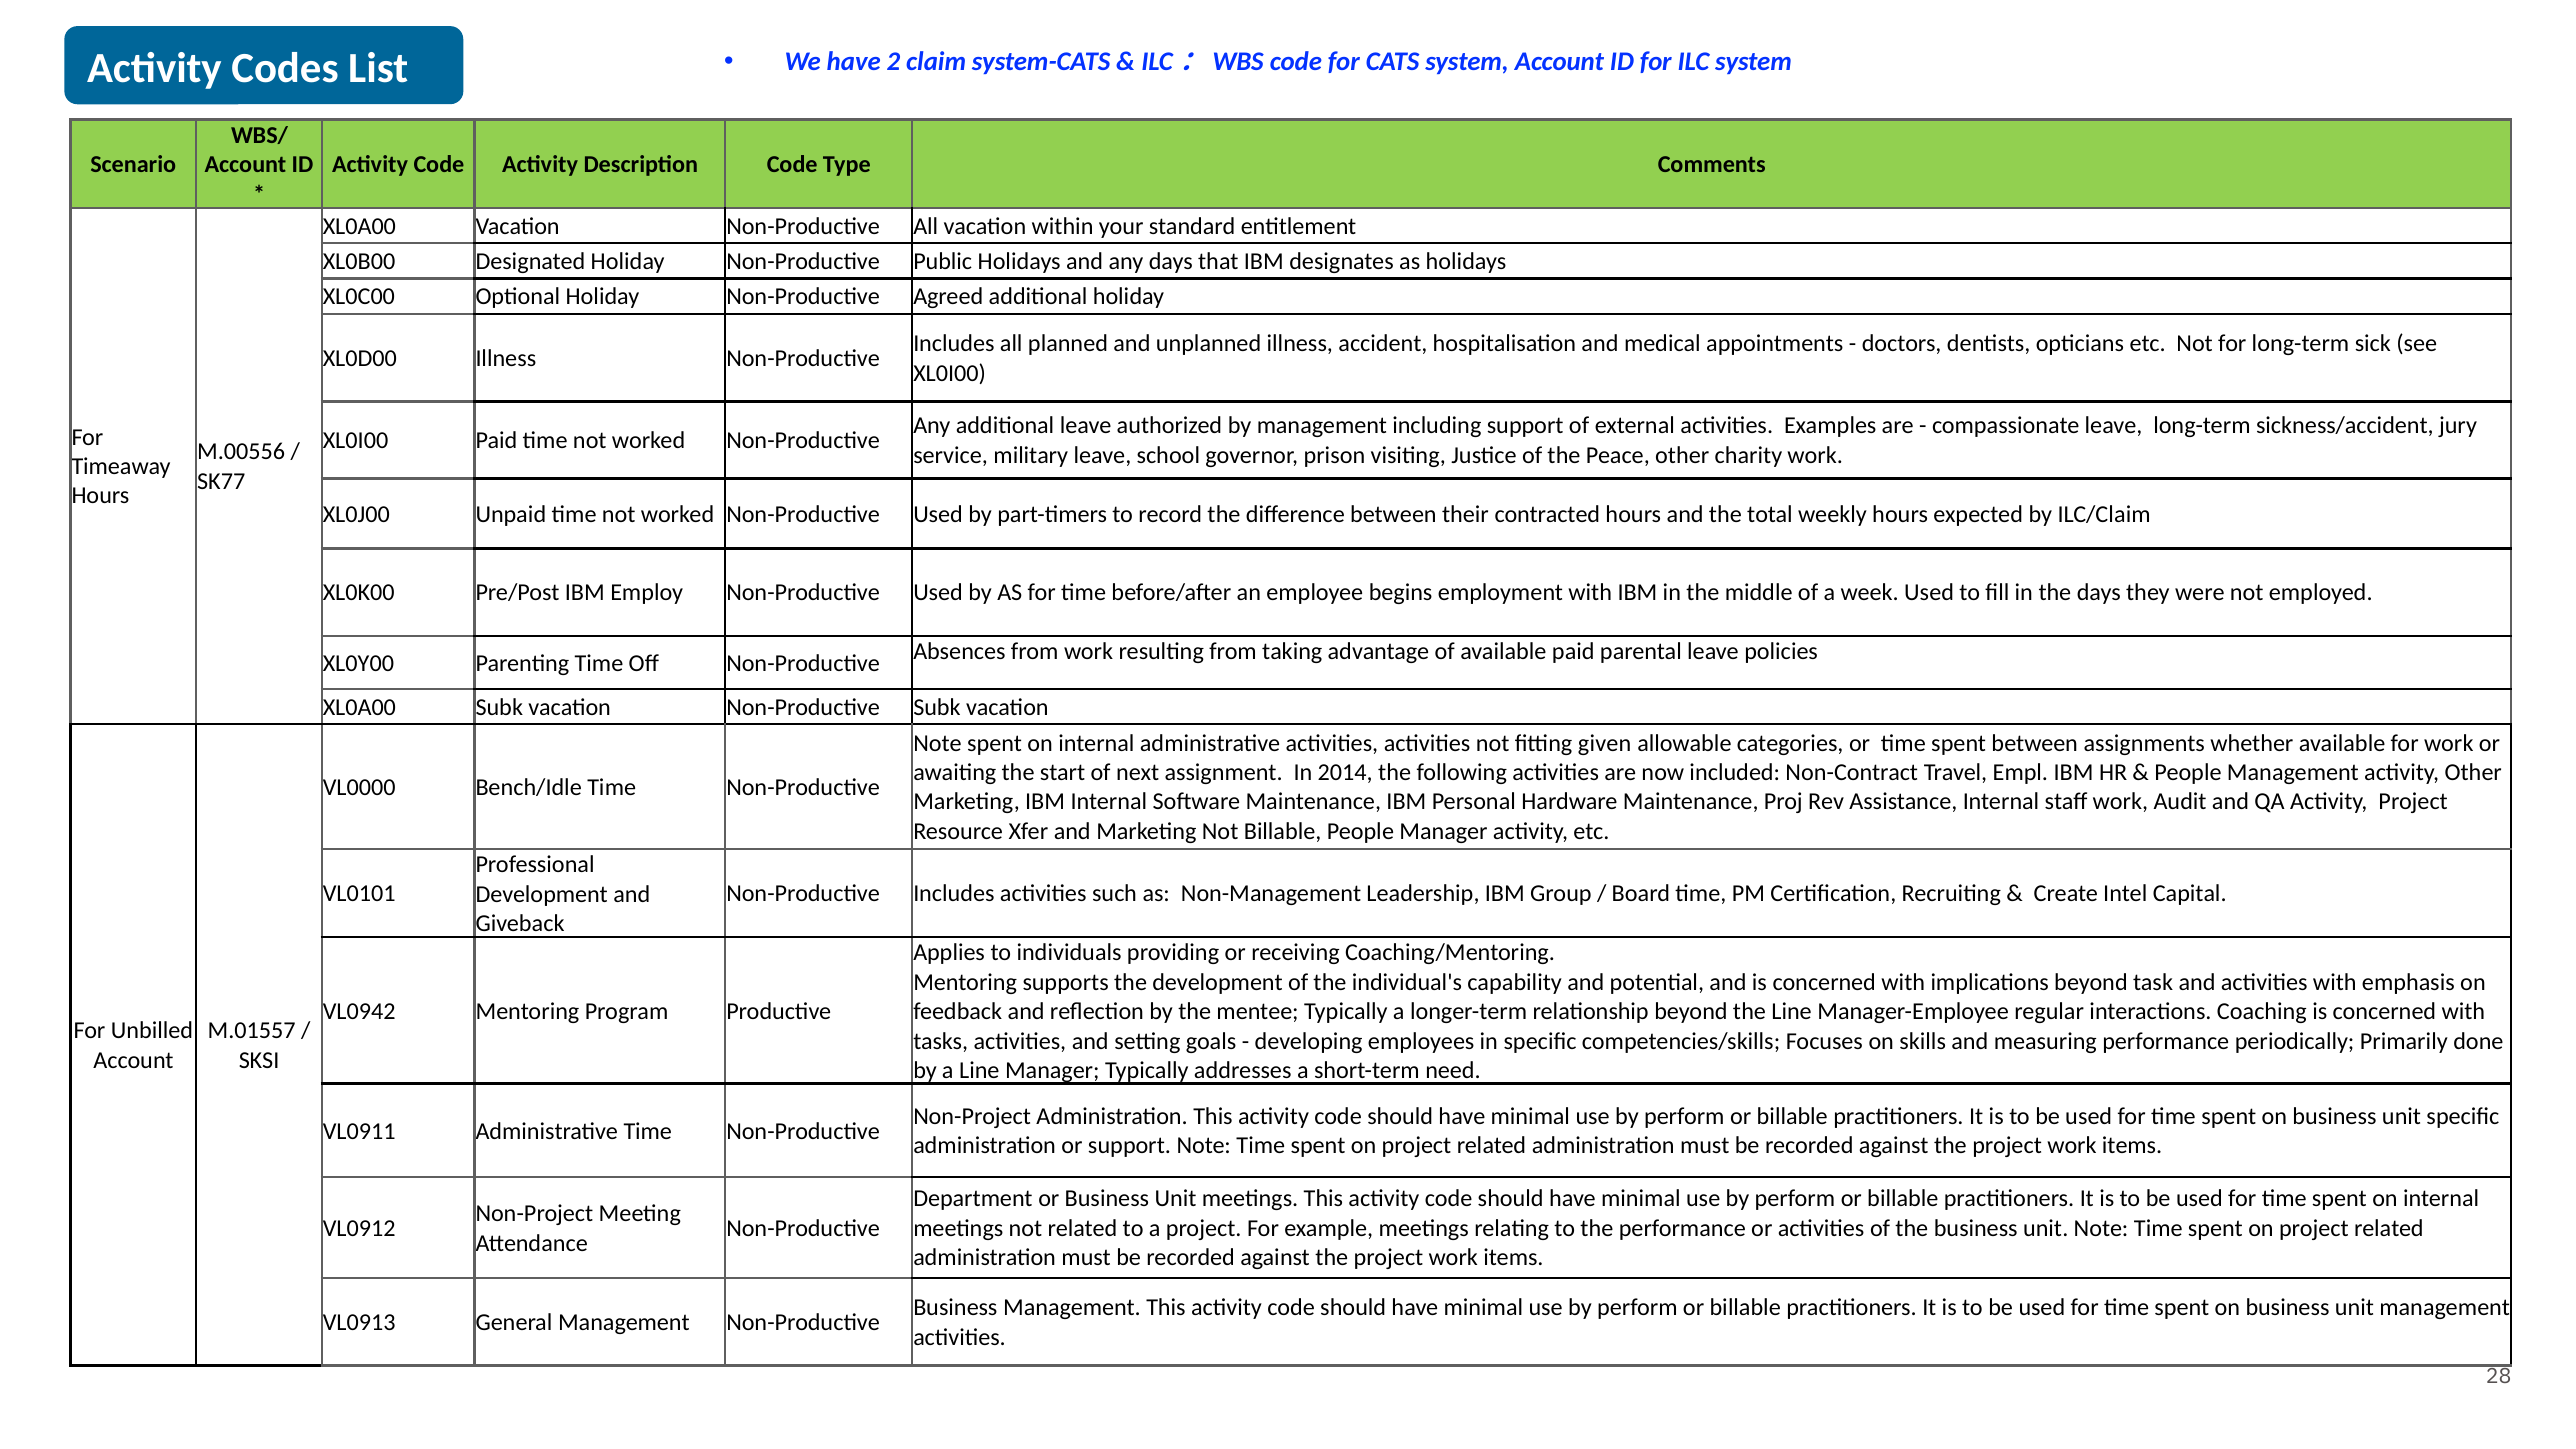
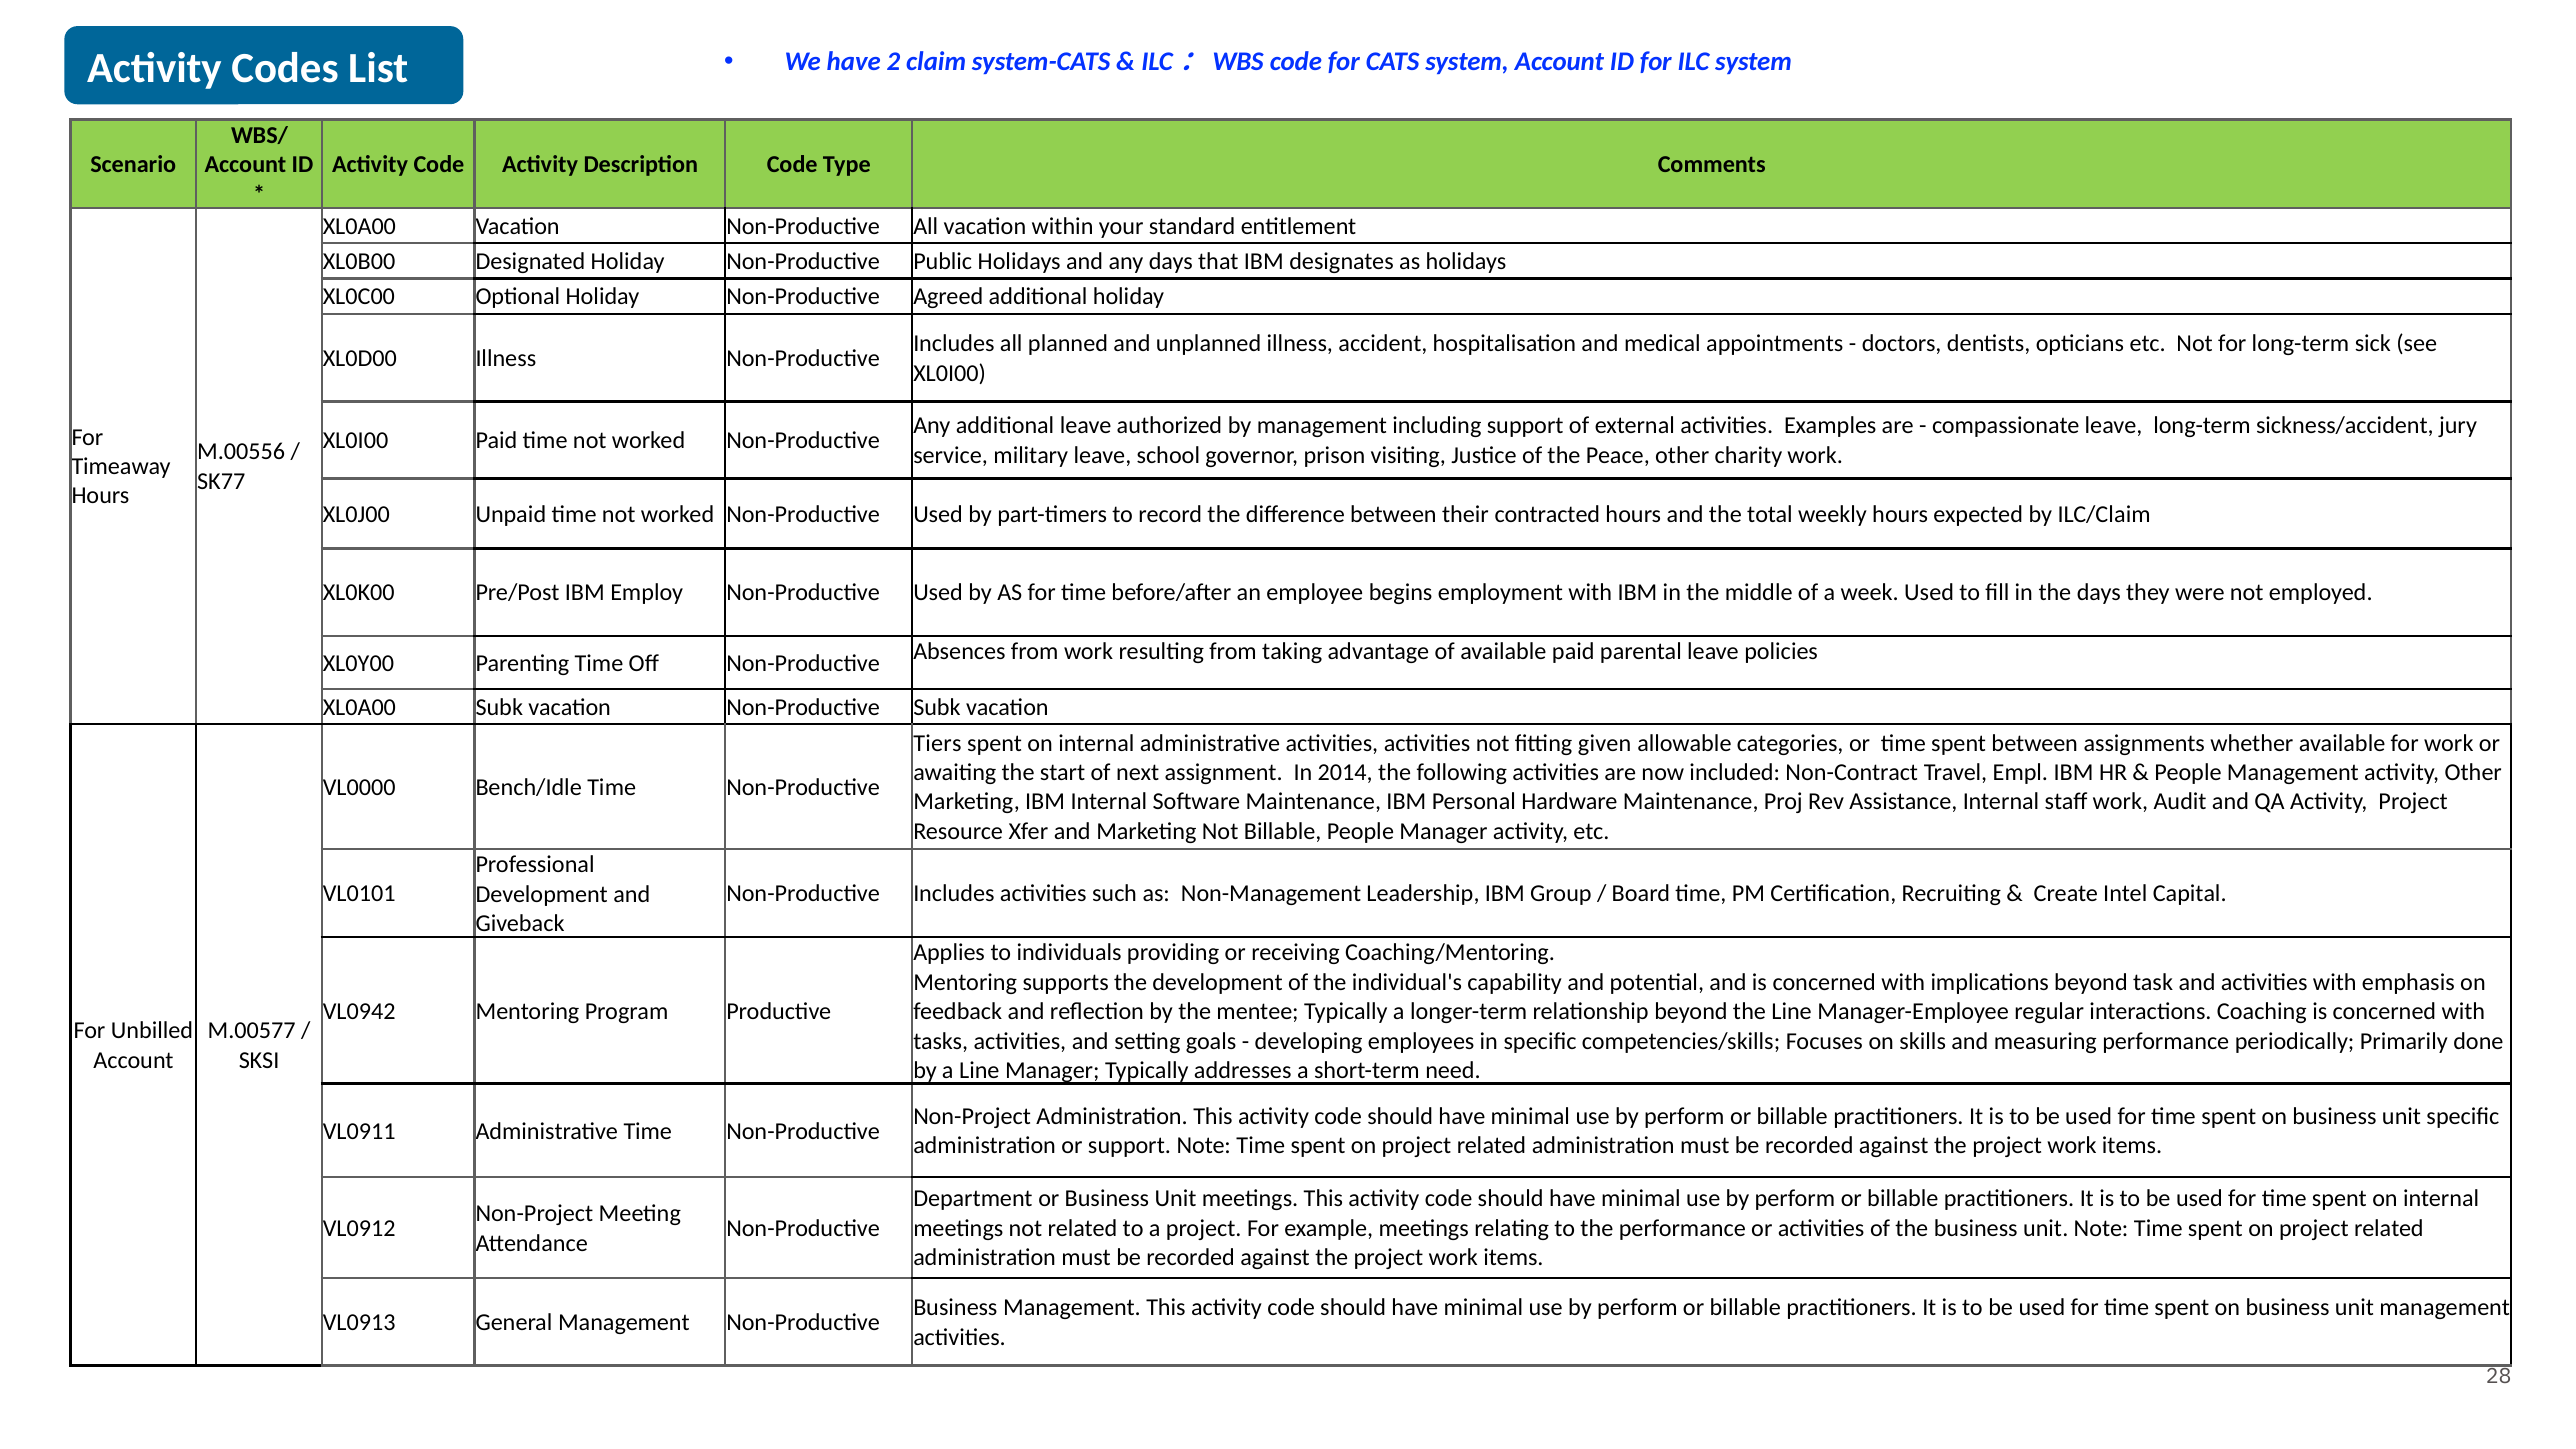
Note: Note -> Tiers (937, 743)
M.01557: M.01557 -> M.00577 (252, 1031)
